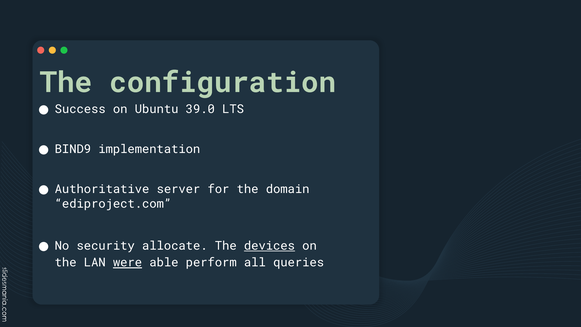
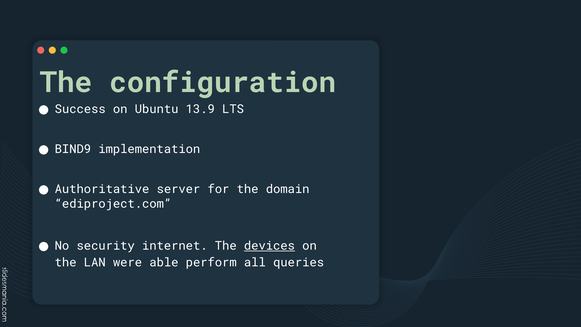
39.0: 39.0 -> 13.9 (200, 109)
allocate: allocate -> internet (175, 246)
were underline: present -> none (127, 262)
